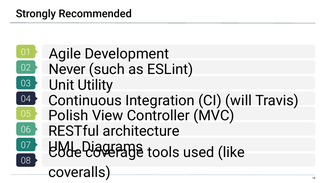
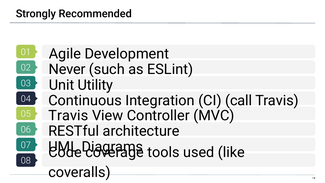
will: will -> call (239, 100)
Polish: Polish -> Travis (68, 116)
